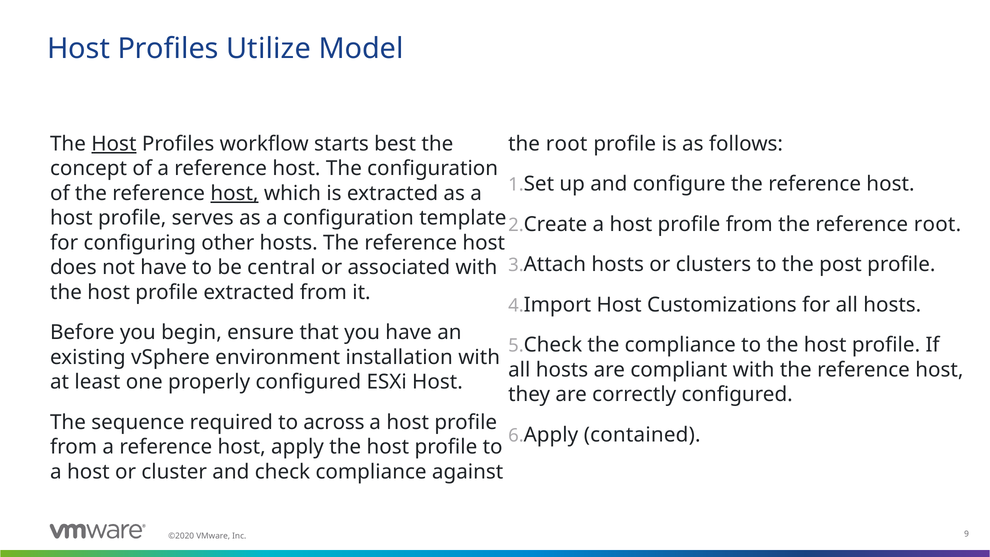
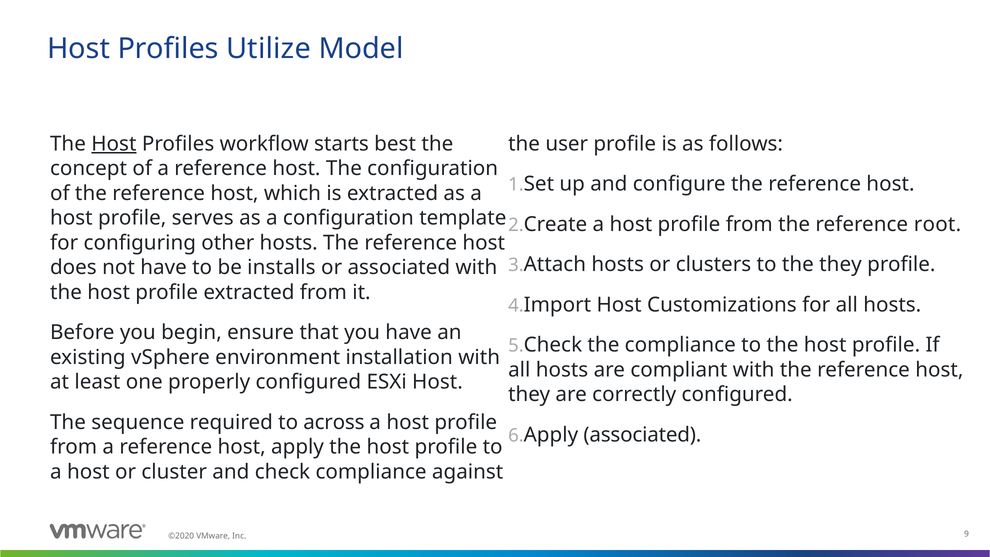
the root: root -> user (567, 144)
host underline: present -> none (234, 193)
the post: post -> they (840, 265)
central: central -> installs (281, 268)
contained: contained -> associated (642, 435)
